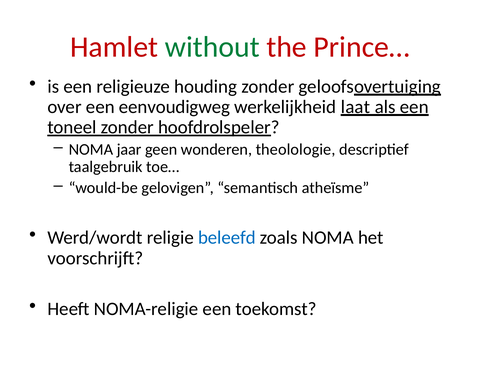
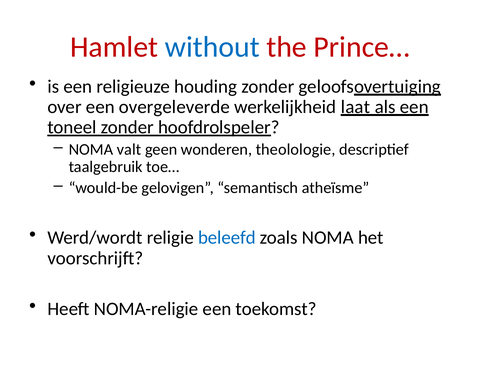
without colour: green -> blue (212, 47)
eenvoudigweg: eenvoudigweg -> overgeleverde (174, 107)
jaar: jaar -> valt (129, 150)
